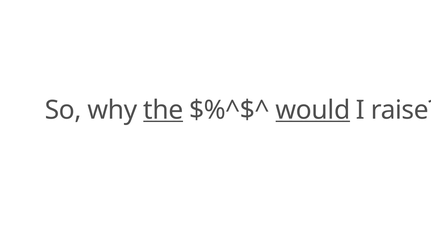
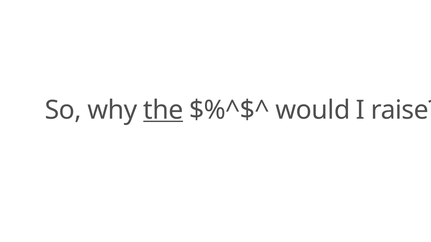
would underline: present -> none (313, 110)
